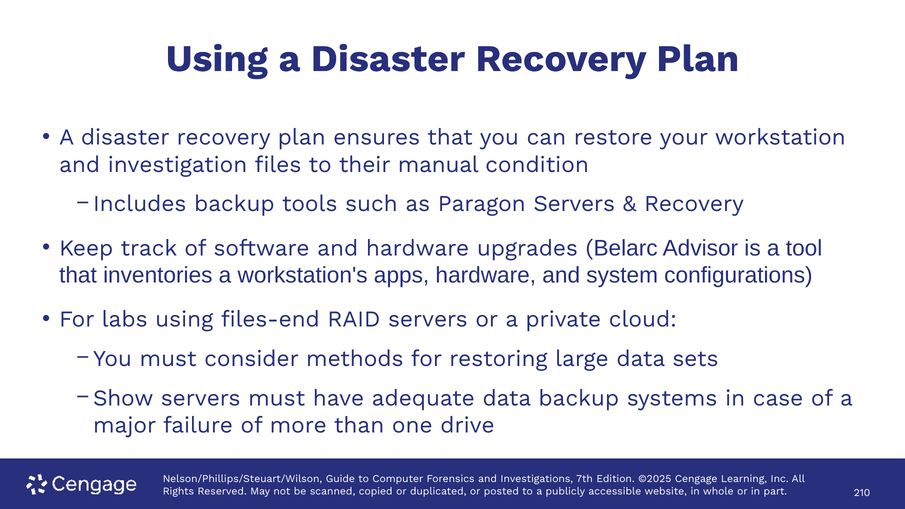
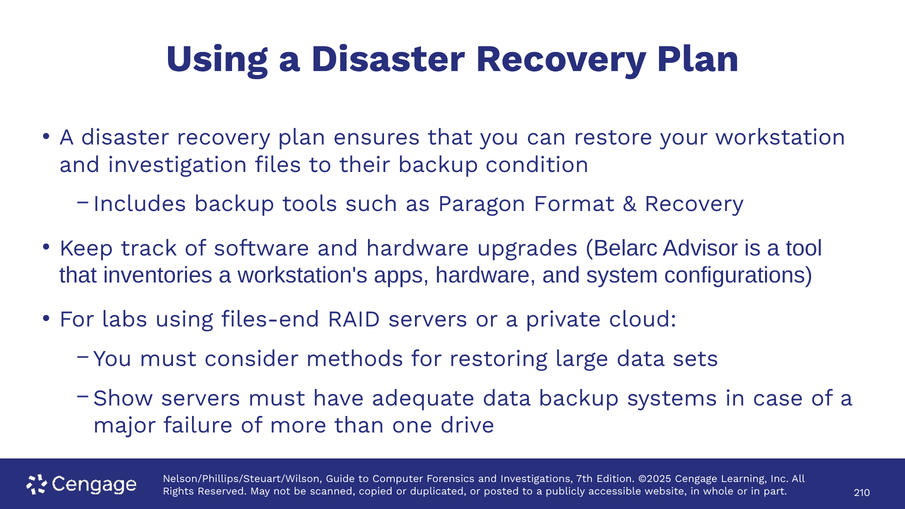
their manual: manual -> backup (438, 165)
Paragon Servers: Servers -> Format (574, 204)
